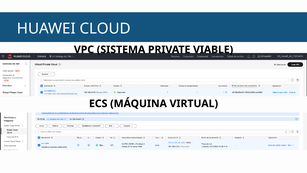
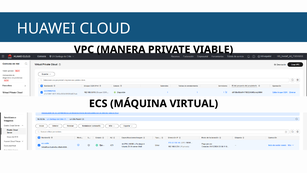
SISTEMA: SISTEMA -> MANERA (121, 50)
